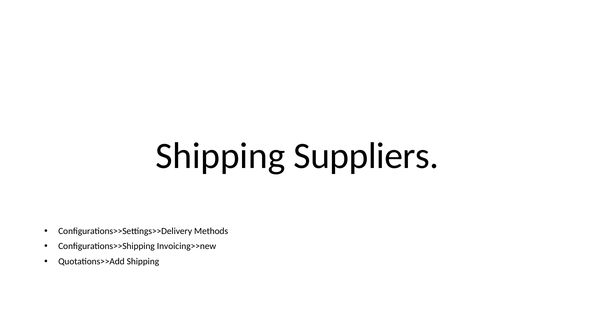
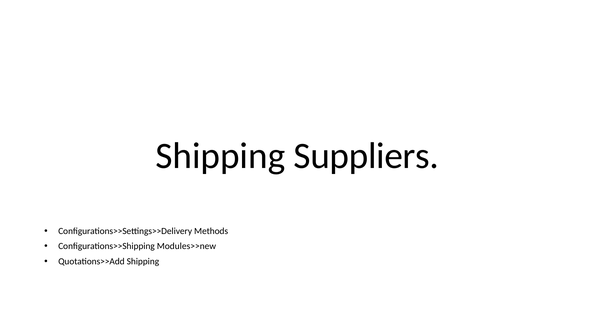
Invoicing>>new: Invoicing>>new -> Modules>>new (186, 246)
